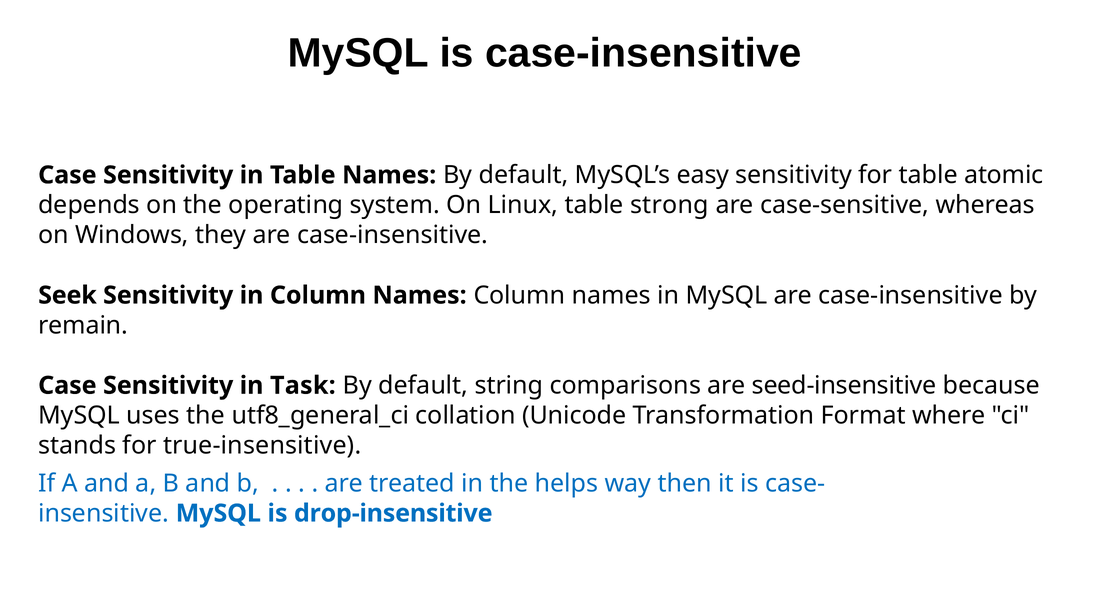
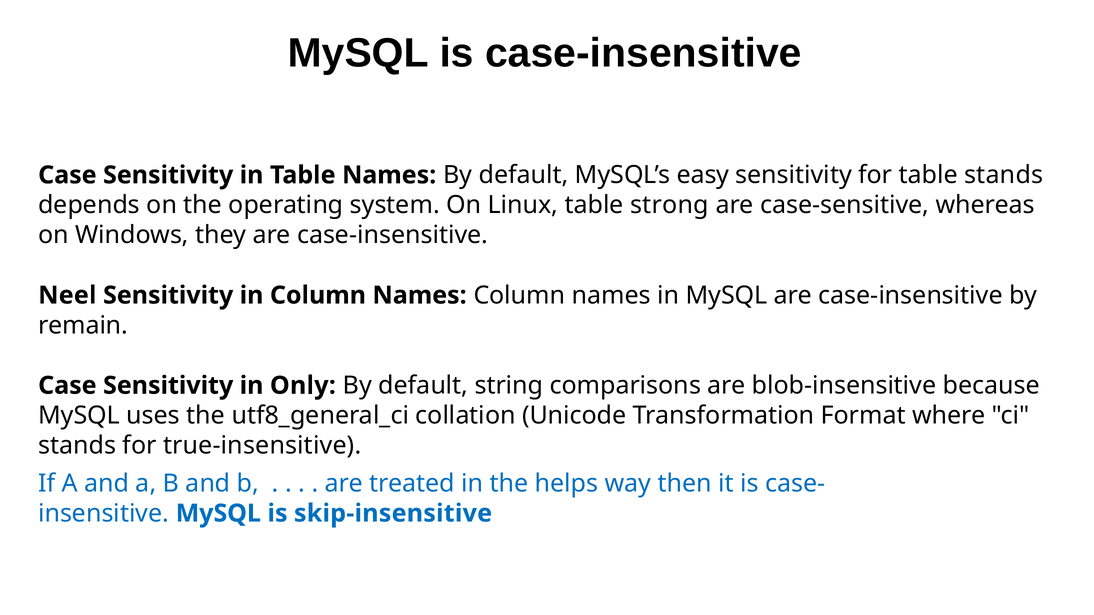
table atomic: atomic -> stands (1004, 175)
Seek: Seek -> Neel (67, 296)
Task: Task -> Only (303, 386)
seed-insensitive: seed-insensitive -> blob-insensitive (844, 386)
drop-insensitive: drop-insensitive -> skip-insensitive (393, 514)
